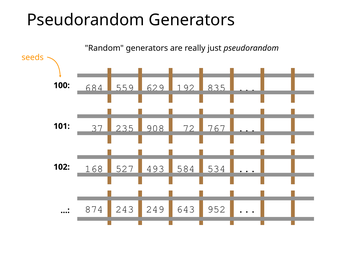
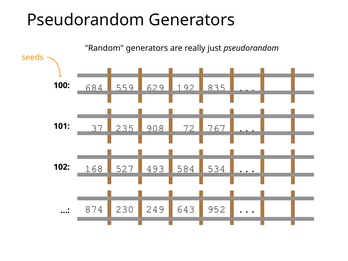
243: 243 -> 230 (125, 209)
